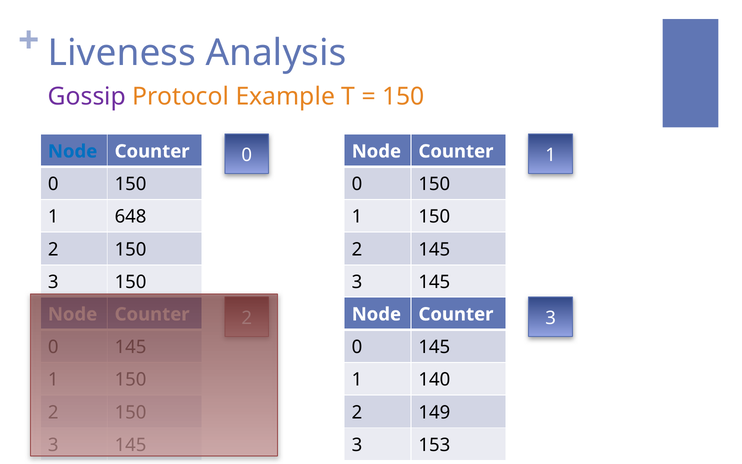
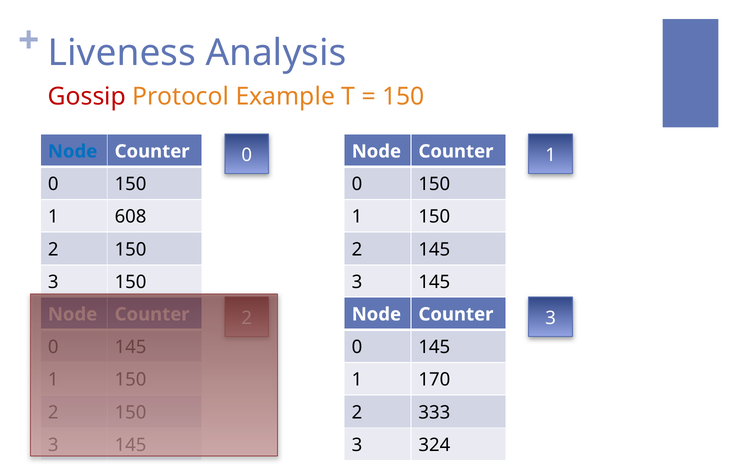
Gossip colour: purple -> red (87, 97)
648: 648 -> 608 (131, 217)
140: 140 -> 170 (434, 380)
149: 149 -> 333 (434, 412)
153: 153 -> 324 (434, 445)
